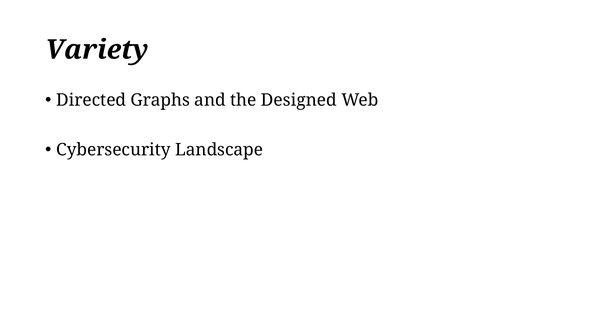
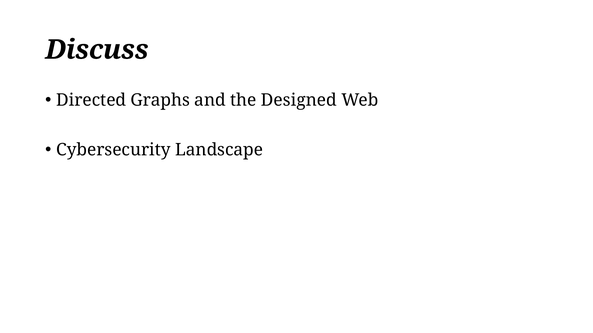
Variety: Variety -> Discuss (97, 50)
